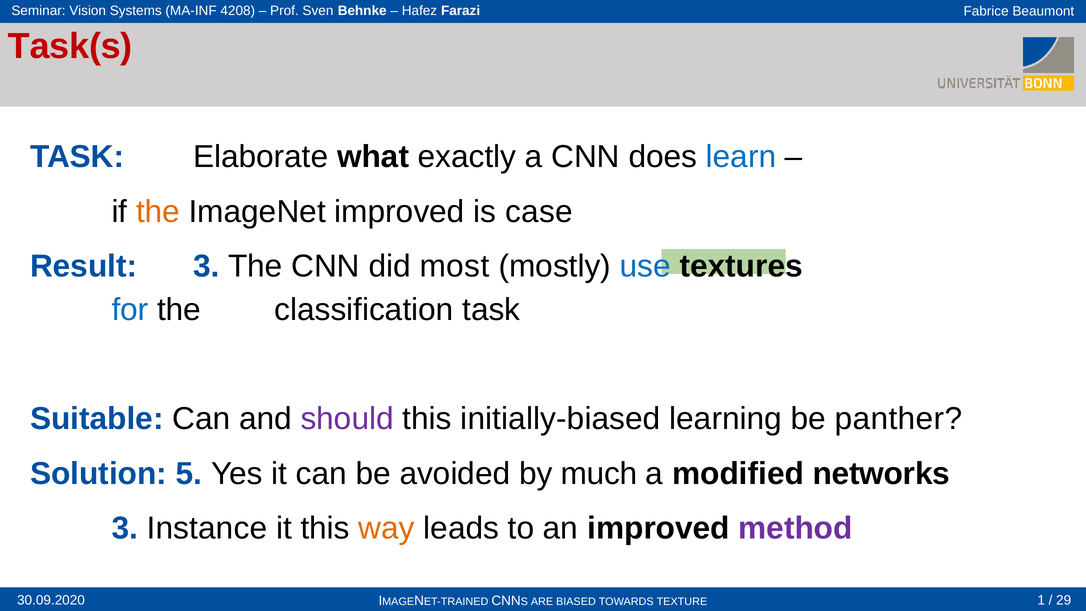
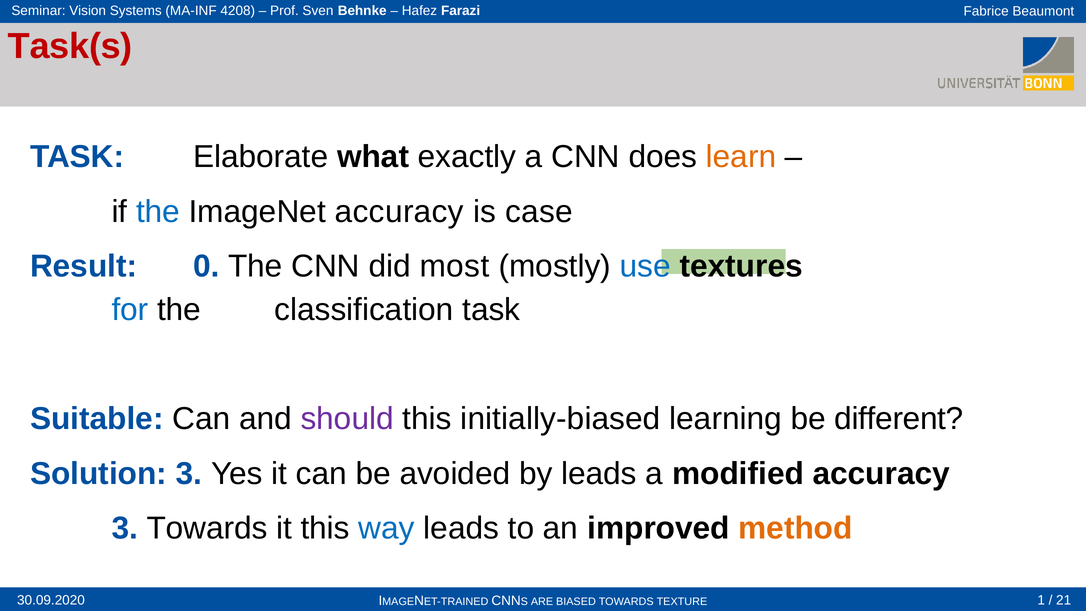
learn colour: blue -> orange (741, 157)
the colour: orange -> blue (158, 212)
ImageNet improved: improved -> accuracy (399, 212)
Result 3: 3 -> 0 (206, 266)
panther: panther -> different (899, 419)
Solution 5: 5 -> 3 (189, 474)
by much: much -> leads (599, 474)
modified networks: networks -> accuracy (881, 474)
3 Instance: Instance -> Towards (207, 528)
way colour: orange -> blue (387, 528)
method colour: purple -> orange (795, 528)
29: 29 -> 21 (1064, 600)
